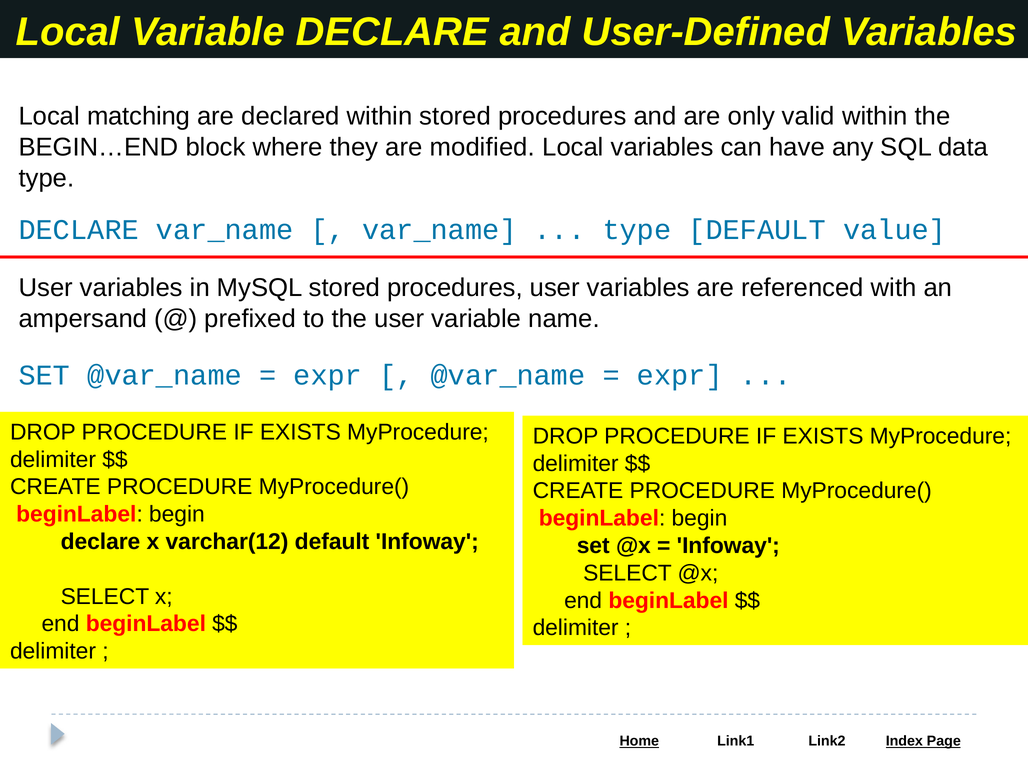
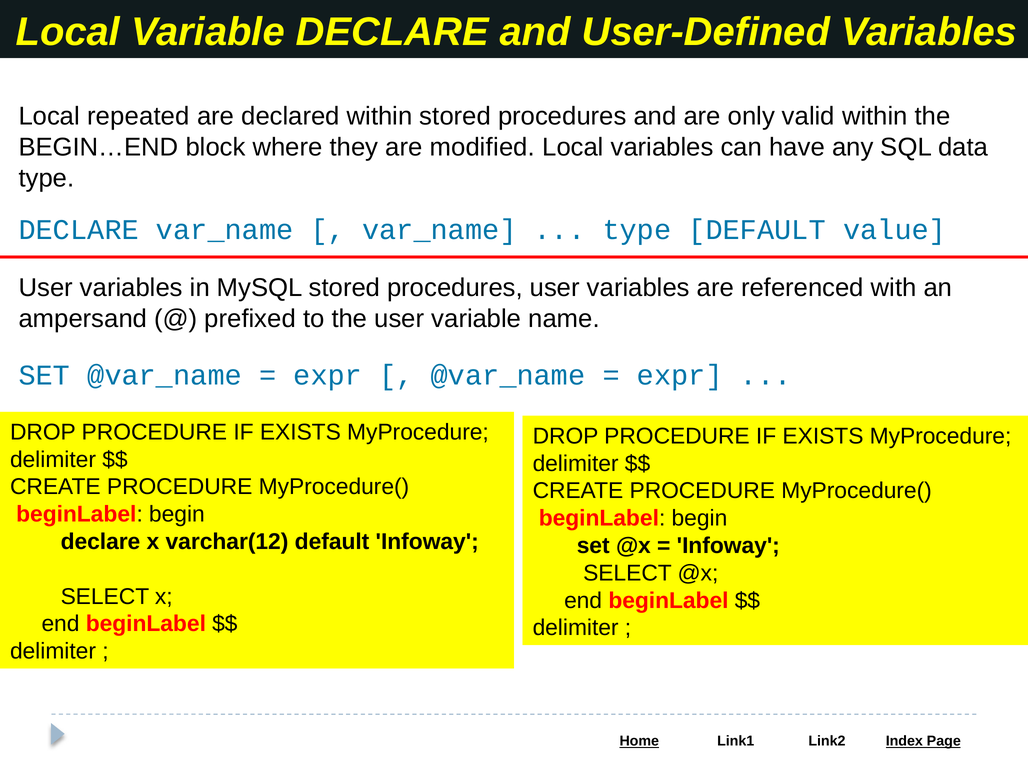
matching: matching -> repeated (138, 116)
